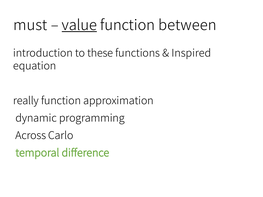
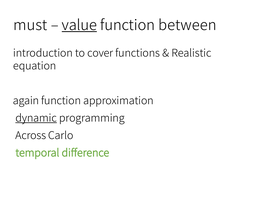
these: these -> cover (100, 53)
Inspired: Inspired -> Realistic (191, 53)
really: really -> again (26, 101)
dynamic underline: none -> present (36, 118)
